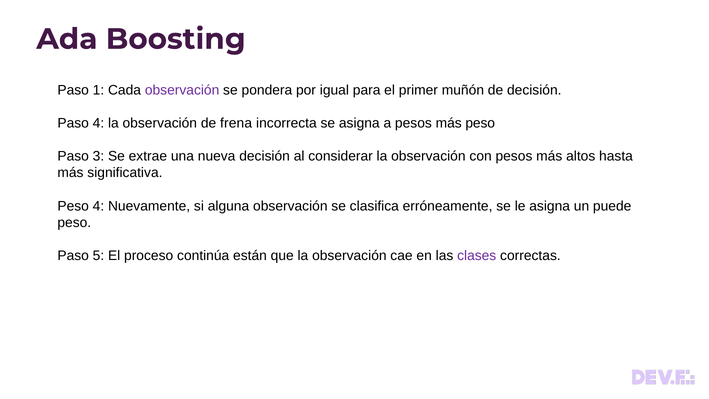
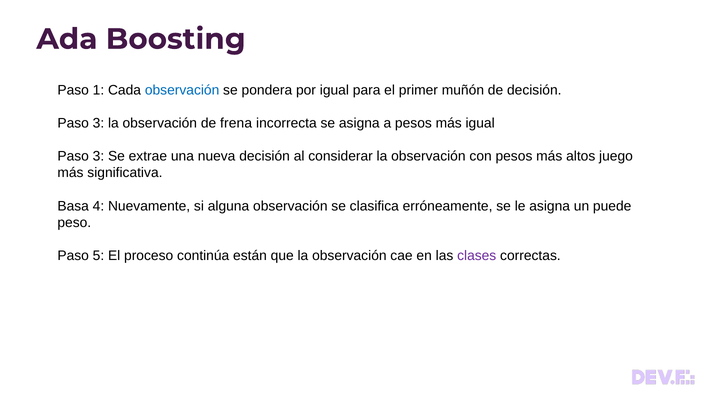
observación colour: purple -> blue (182, 90)
4: 4 -> 3 (98, 123)
más peso: peso -> igual (480, 123)
hasta: hasta -> juego (616, 156)
Peso: Peso -> Basa (73, 206)
